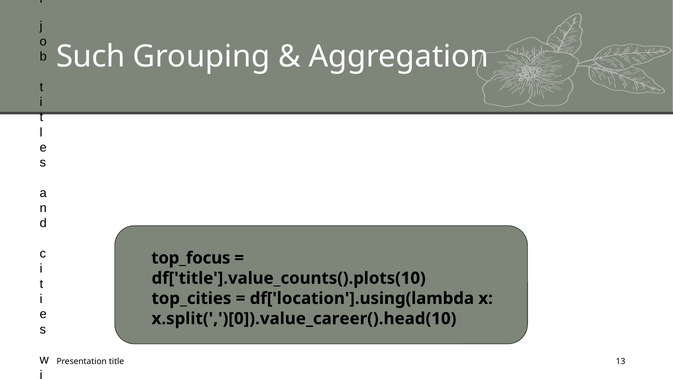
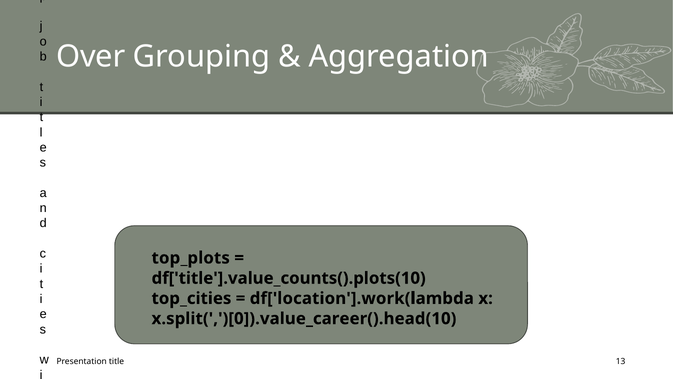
Such: Such -> Over (91, 57)
top_focus: top_focus -> top_plots (191, 258)
df['location'].using(lambda: df['location'].using(lambda -> df['location'].work(lambda (362, 298)
